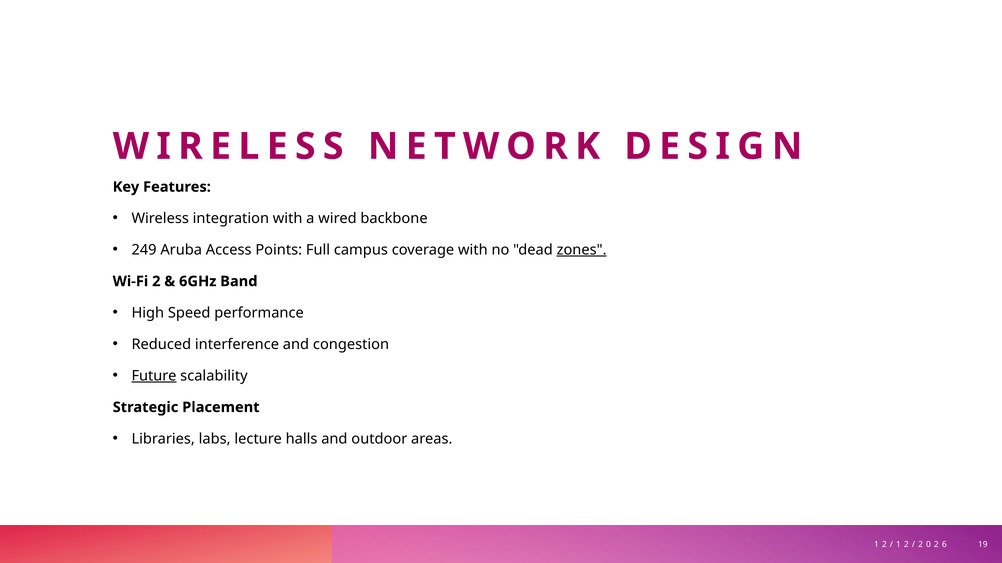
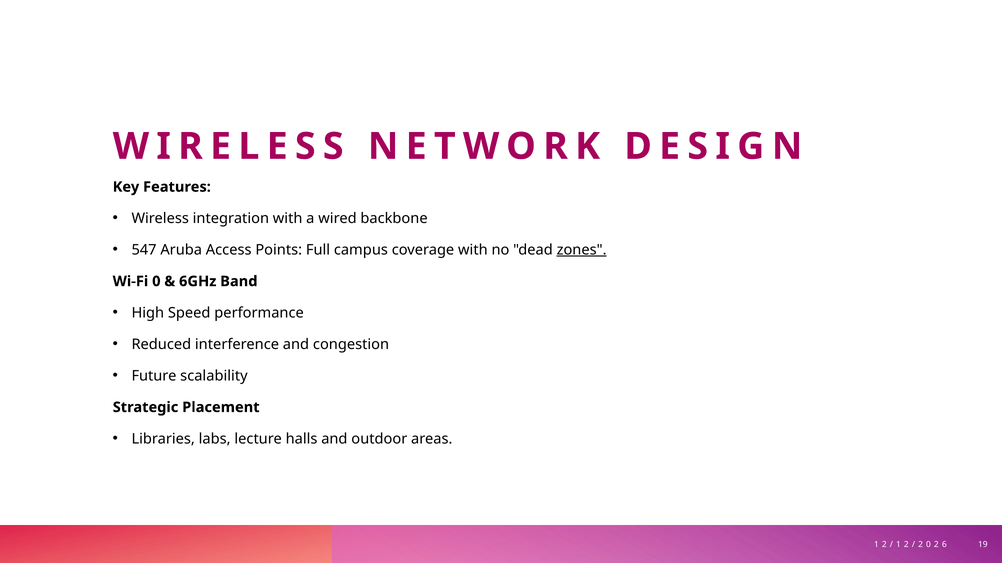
249: 249 -> 547 (144, 250)
Wi-Fi 2: 2 -> 0 (156, 282)
Future underline: present -> none (154, 376)
